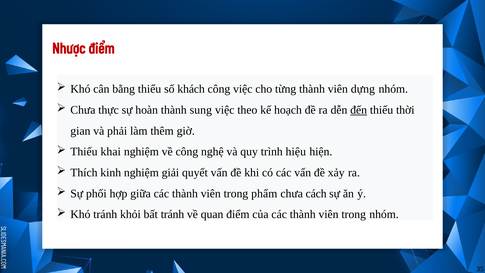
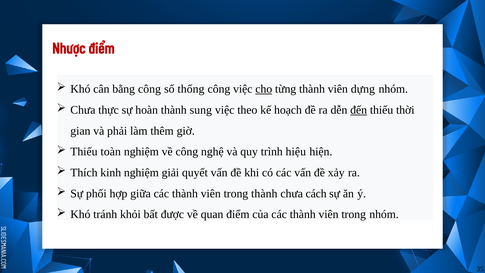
bằng thiểu: thiểu -> công (149, 89)
khách: khách -> thống (191, 89)
cho underline: none -> present (264, 89)
khai: khai -> toàn (111, 152)
trong phẩm: phẩm -> thành (264, 193)
bất tránh: tránh -> được (172, 214)
